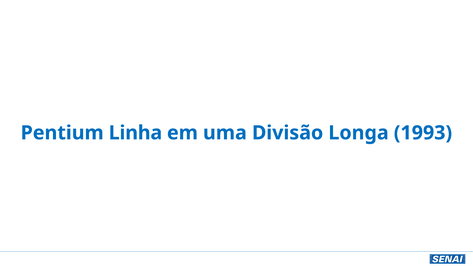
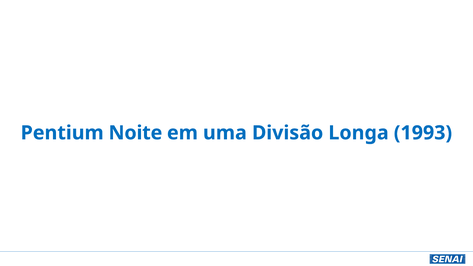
Linha: Linha -> Noite (135, 133)
